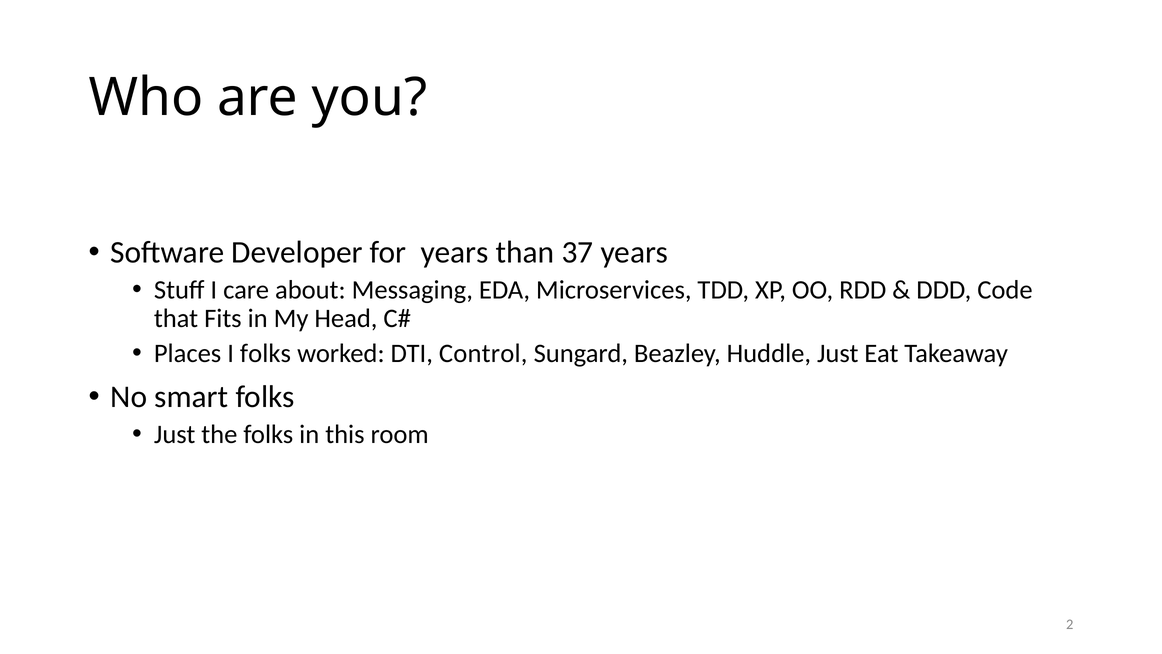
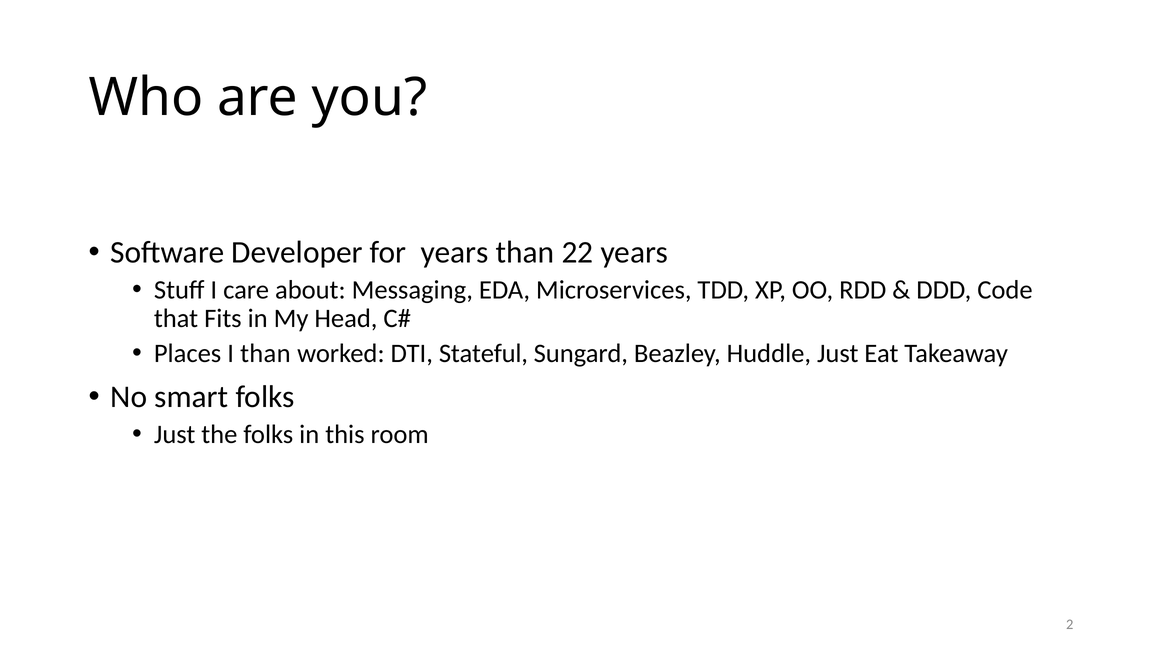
37: 37 -> 22 (577, 252)
I folks: folks -> than (265, 353)
Control: Control -> Stateful (483, 353)
